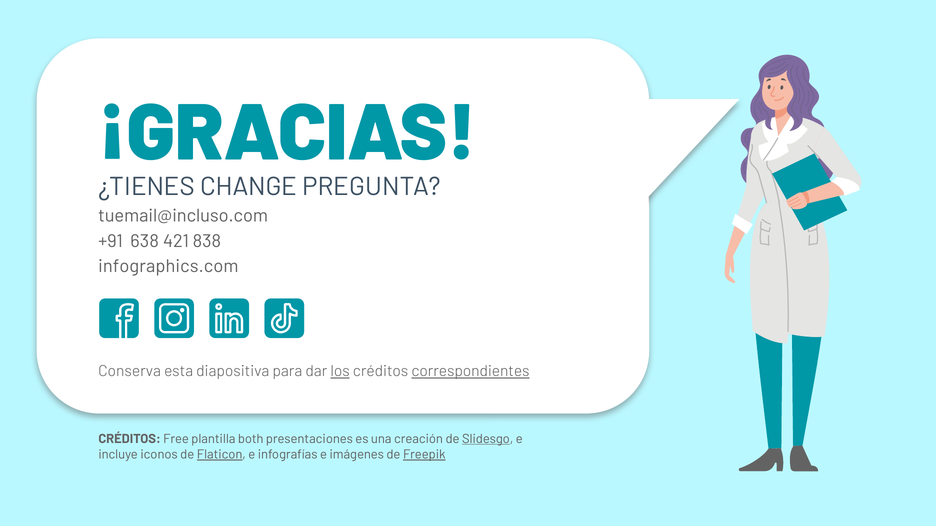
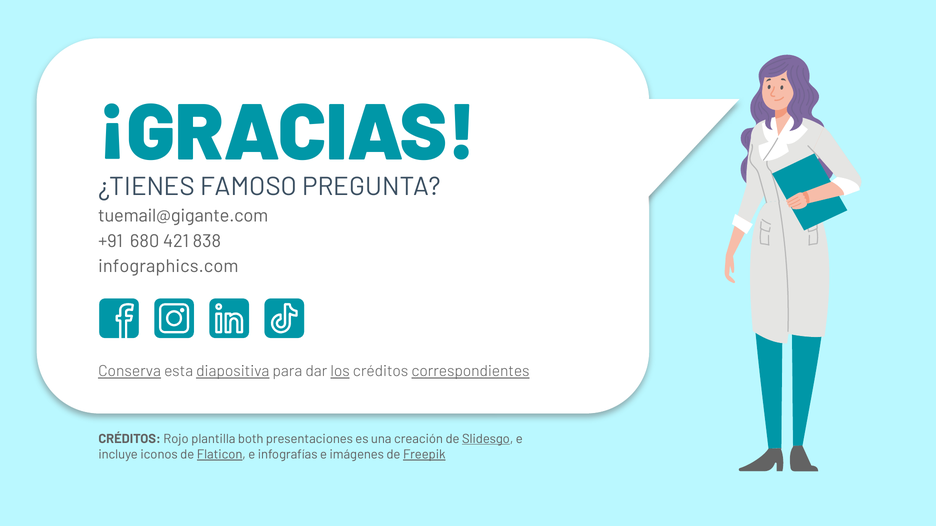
CHANGE: CHANGE -> FAMOSO (249, 187)
tuemail@incluso.com: tuemail@incluso.com -> tuemail@gigante.com (183, 216)
638: 638 -> 680 (145, 241)
Conserva underline: none -> present (130, 372)
diapositiva underline: none -> present (233, 372)
Free: Free -> Rojo (176, 439)
